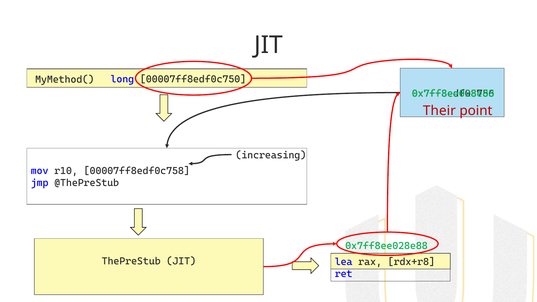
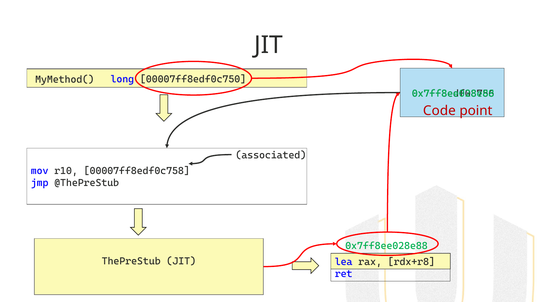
Their: Their -> Code (439, 111)
increasing: increasing -> associated (271, 155)
